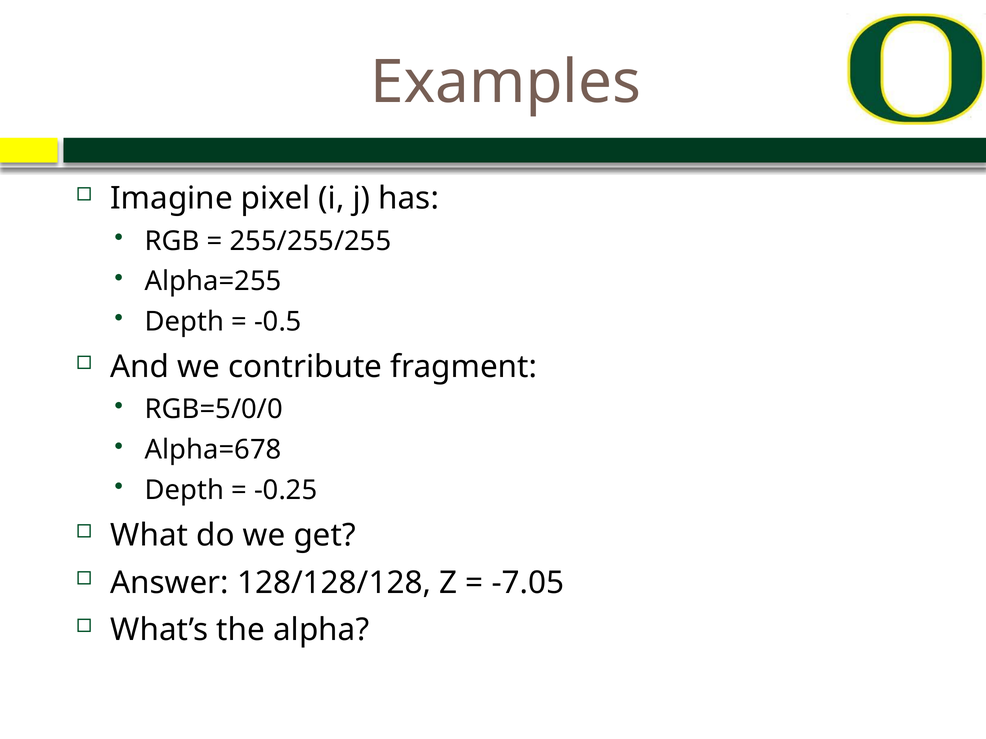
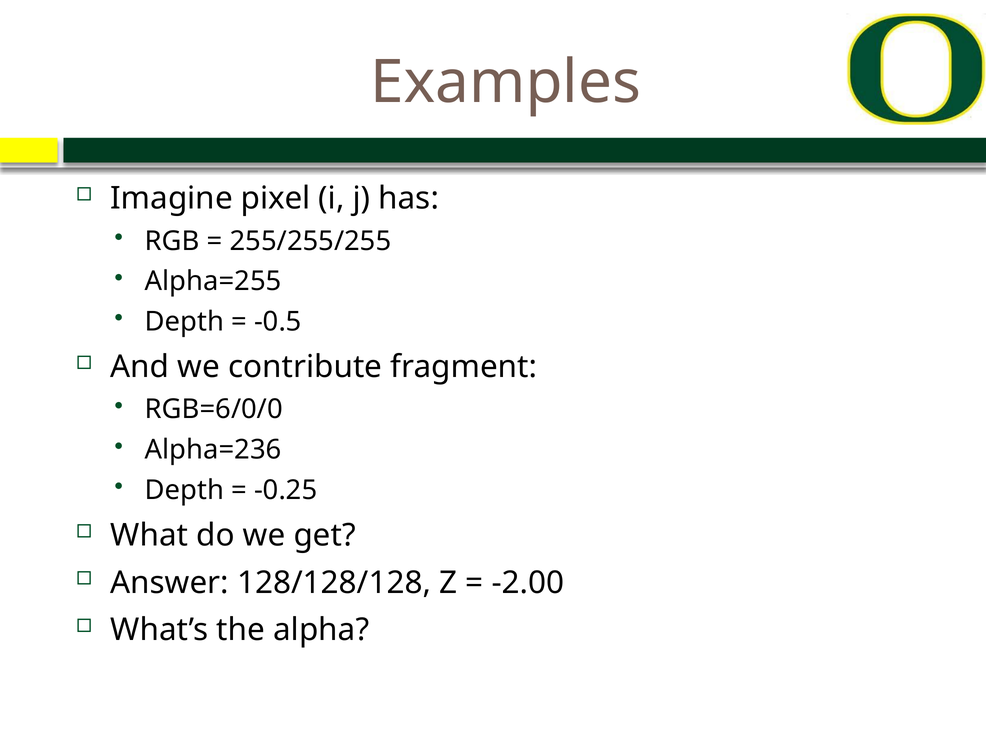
RGB=5/0/0: RGB=5/0/0 -> RGB=6/0/0 (214, 410)
Alpha=678: Alpha=678 -> Alpha=236 (213, 450)
-7.05: -7.05 -> -2.00 (528, 583)
